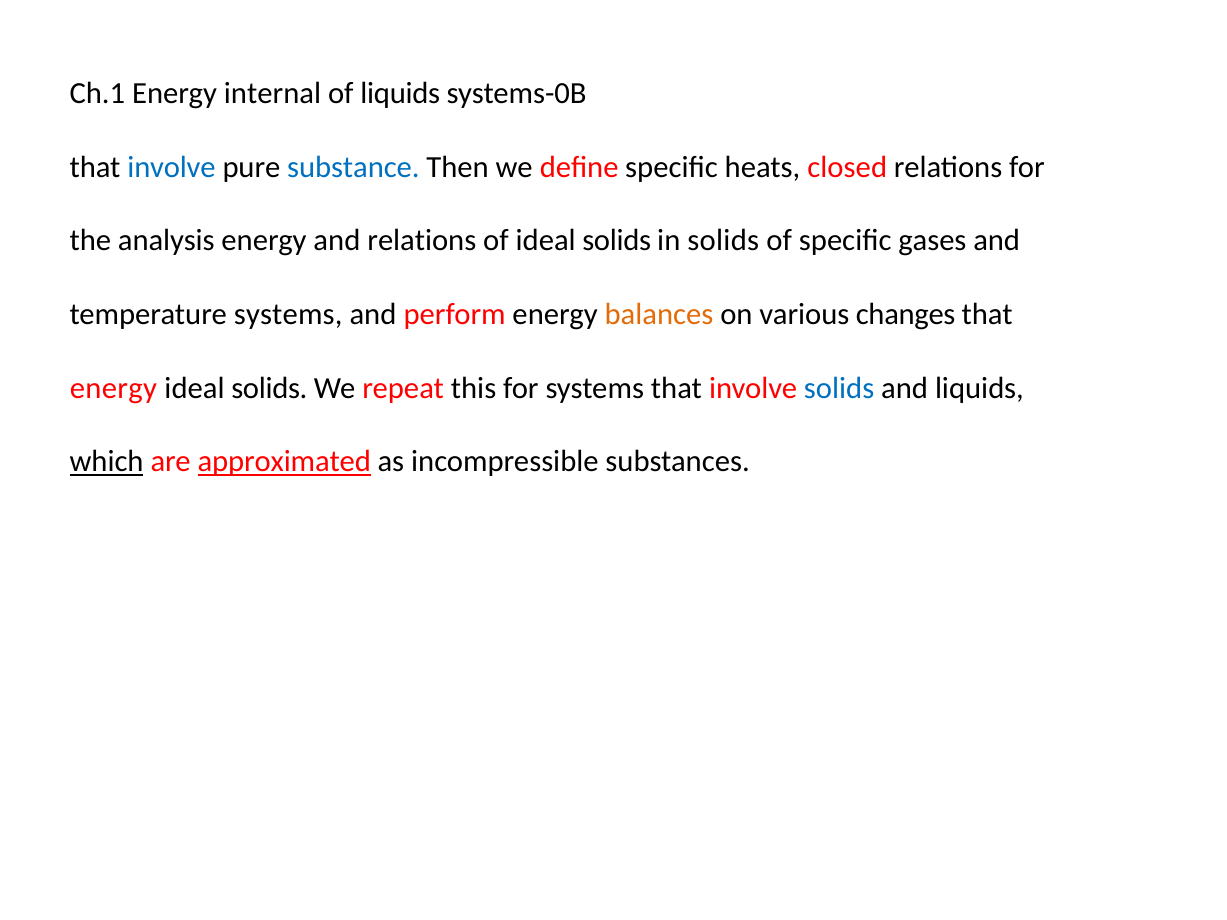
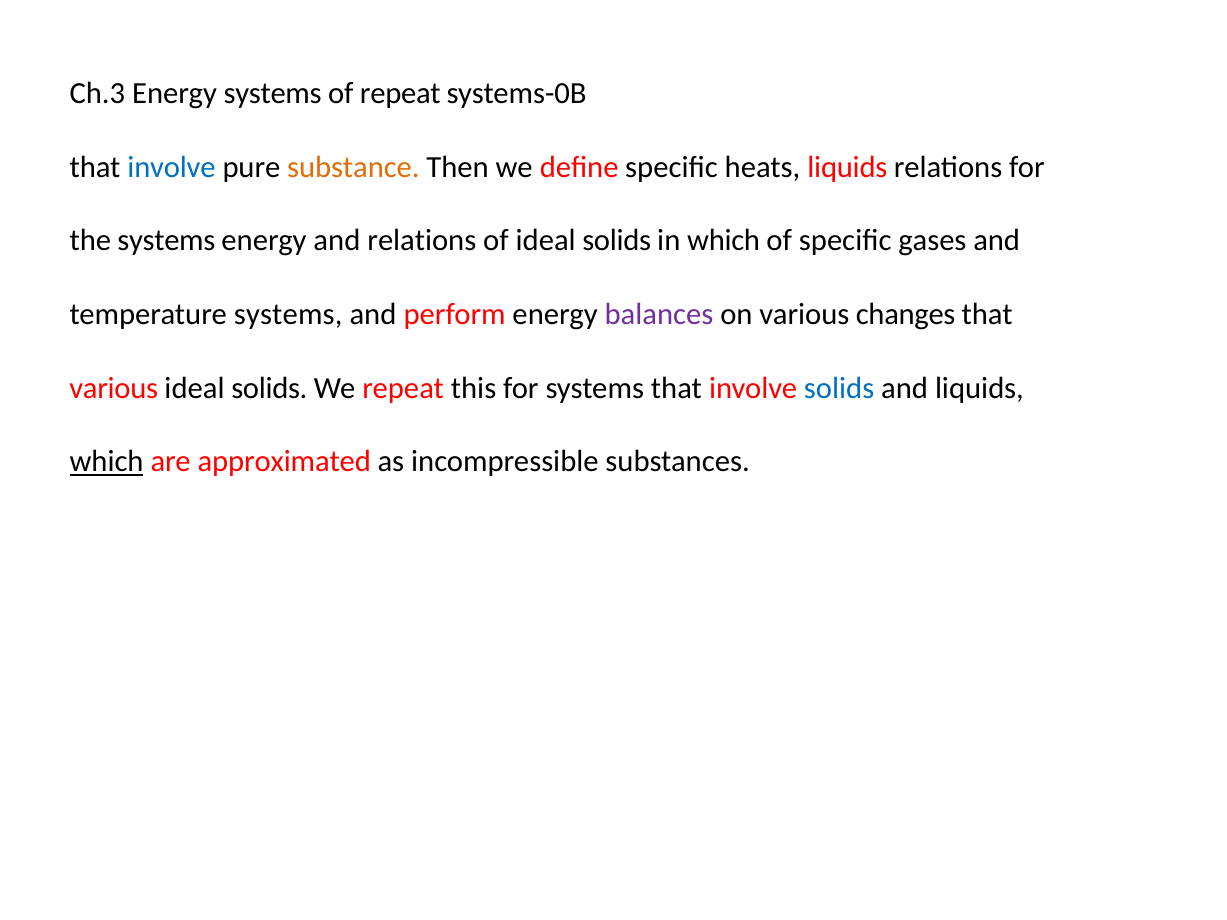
Ch.1: Ch.1 -> Ch.3 (97, 94)
Energy internal: internal -> systems (273, 94)
of liquids: liquids -> repeat (400, 94)
substance colour: blue -> orange (353, 167)
heats closed: closed -> liquids (847, 167)
the analysis: analysis -> systems (166, 241)
in solids: solids -> which (724, 241)
balances colour: orange -> purple (659, 315)
energy: energy -> various (114, 388)
approximated underline: present -> none (284, 462)
